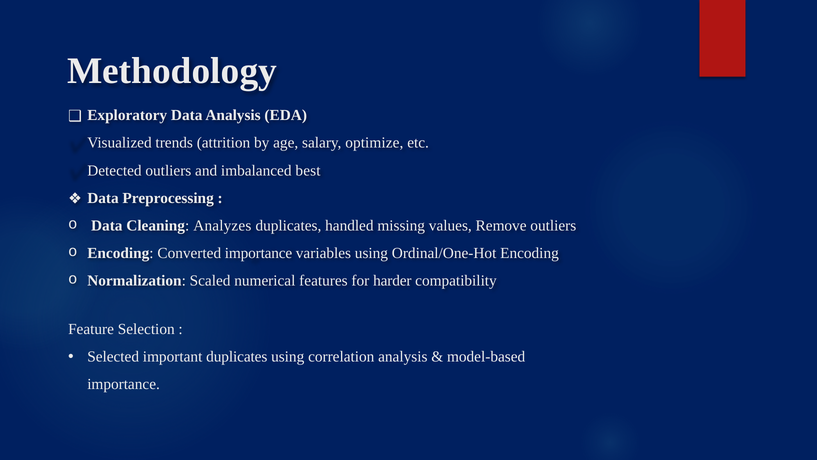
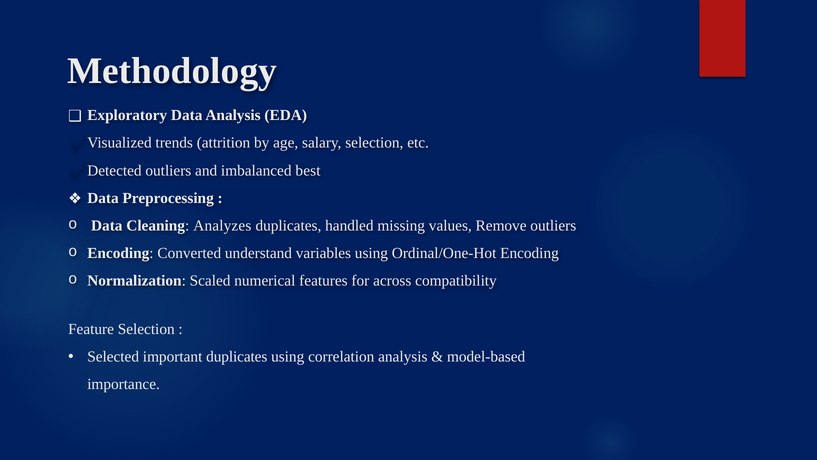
salary optimize: optimize -> selection (374, 143)
Converted importance: importance -> understand (258, 253)
harder: harder -> across (392, 281)
